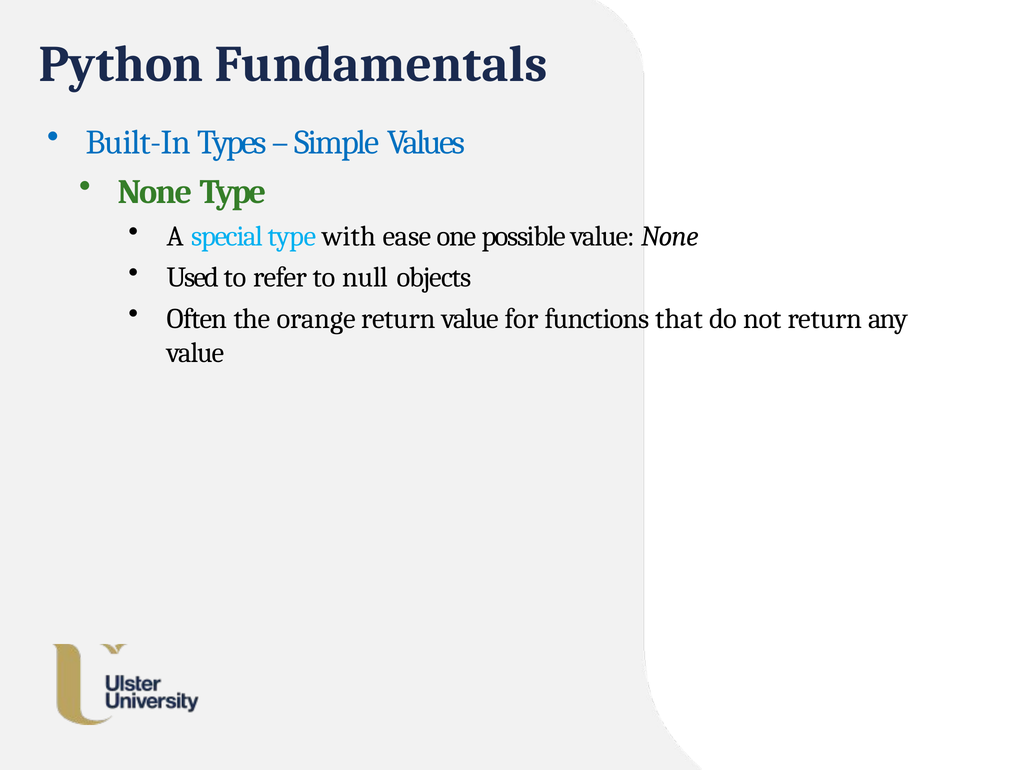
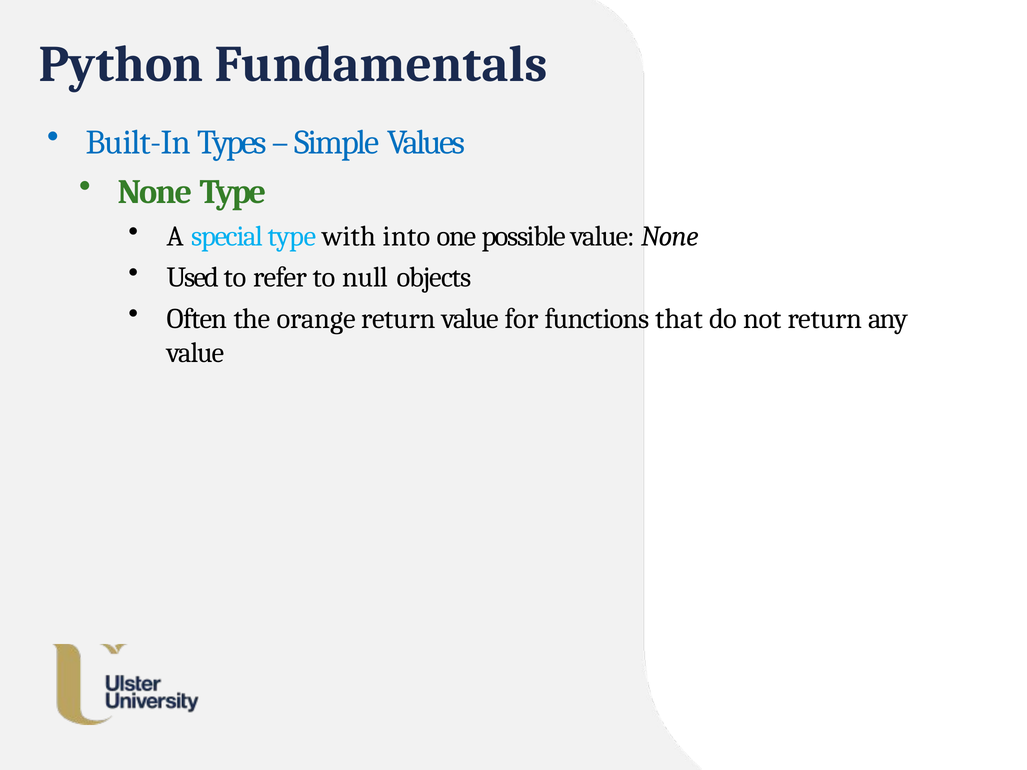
ease: ease -> into (407, 237)
